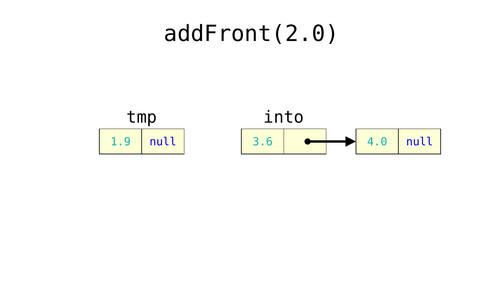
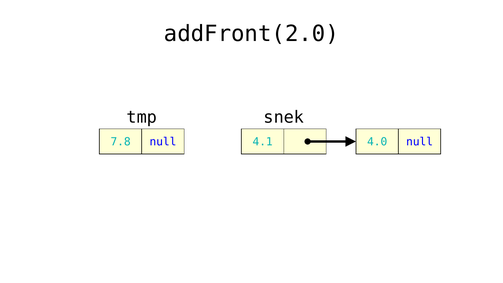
into: into -> snek (284, 117)
1.9: 1.9 -> 7.8 (121, 142)
3.6: 3.6 -> 4.1 (263, 142)
